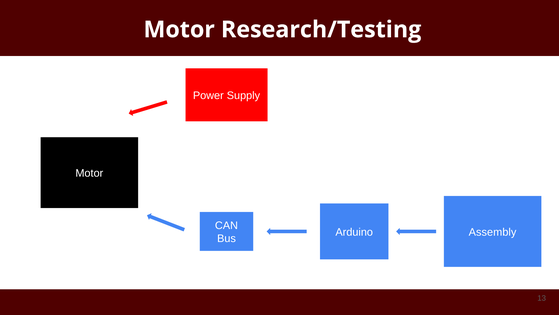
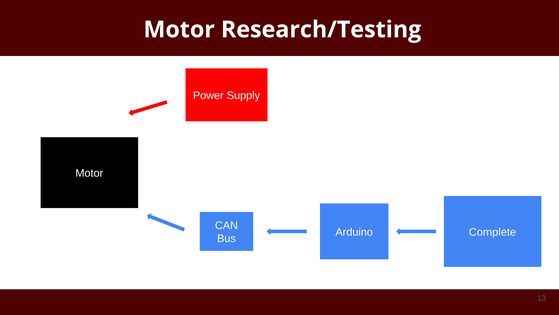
Assembly: Assembly -> Complete (493, 232)
